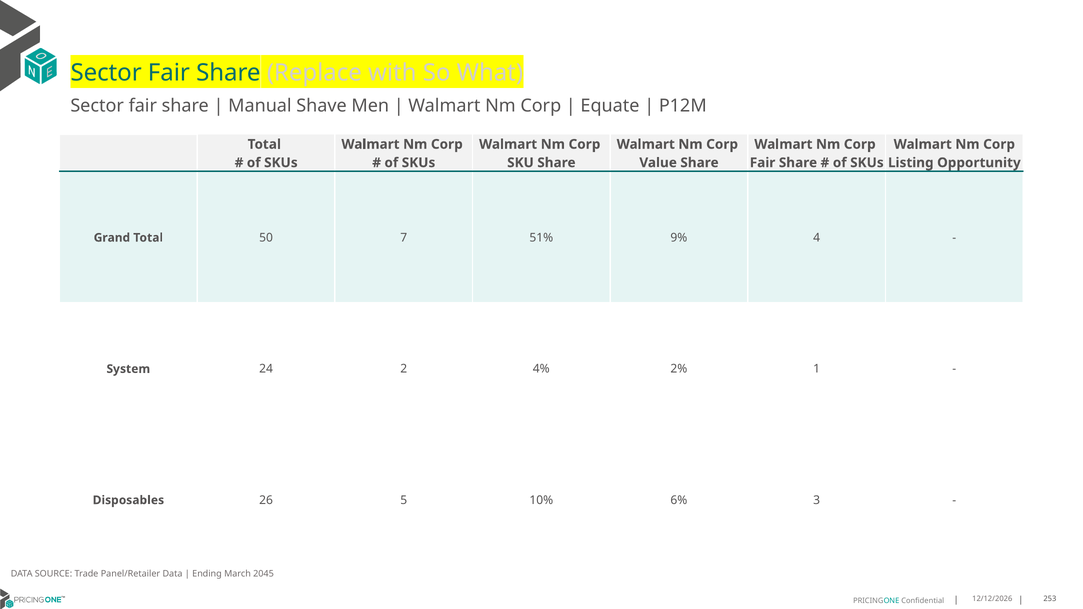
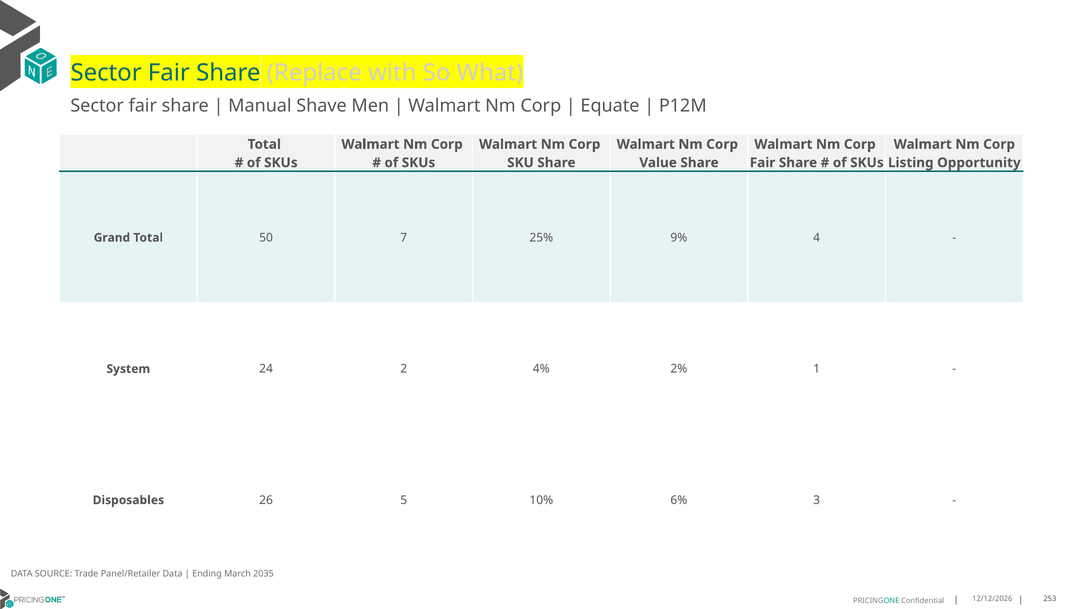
51%: 51% -> 25% (541, 238)
2045: 2045 -> 2035 (264, 574)
